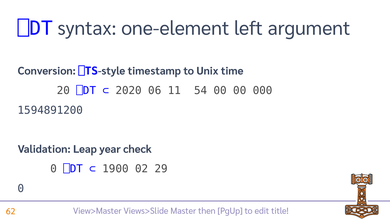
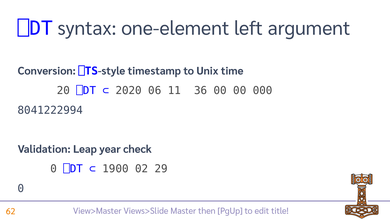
54: 54 -> 36 (201, 90)
1594891200: 1594891200 -> 8041222994 (50, 110)
